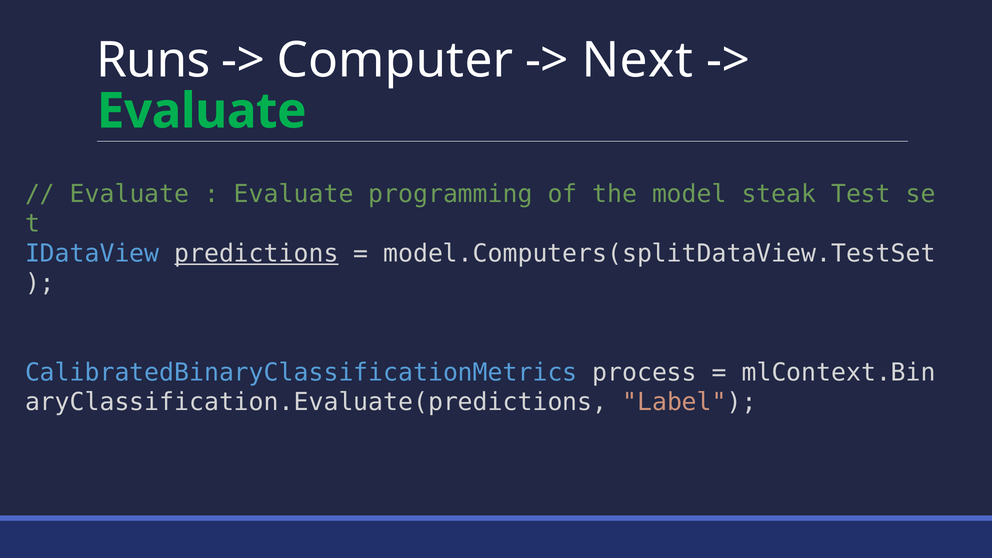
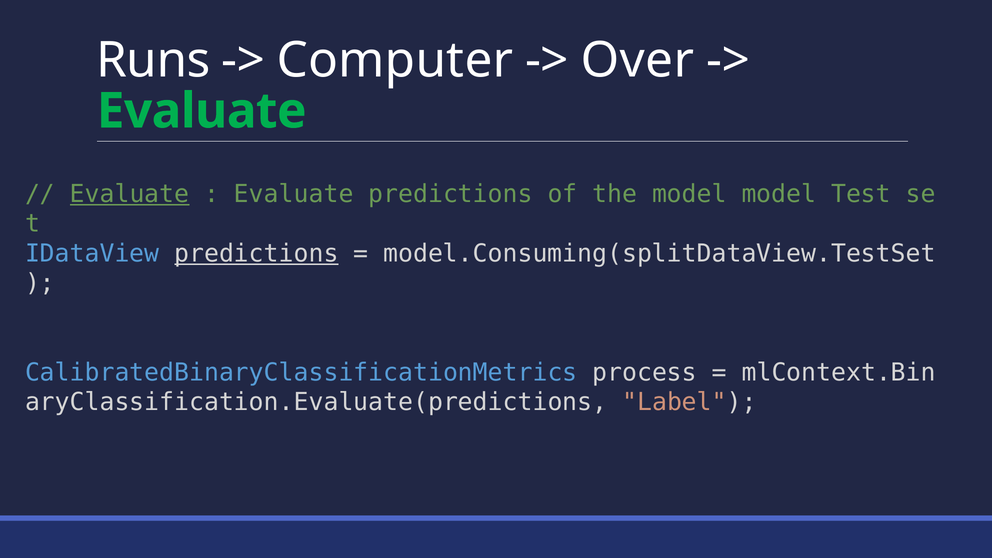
Next: Next -> Over (637, 61)
Evaluate underline: none -> present (130, 194)
Evaluate programming: programming -> predictions (450, 194)
model steak: steak -> model (779, 194)
model.Computers(splitDataView.TestSet: model.Computers(splitDataView.TestSet -> model.Consuming(splitDataView.TestSet (659, 253)
